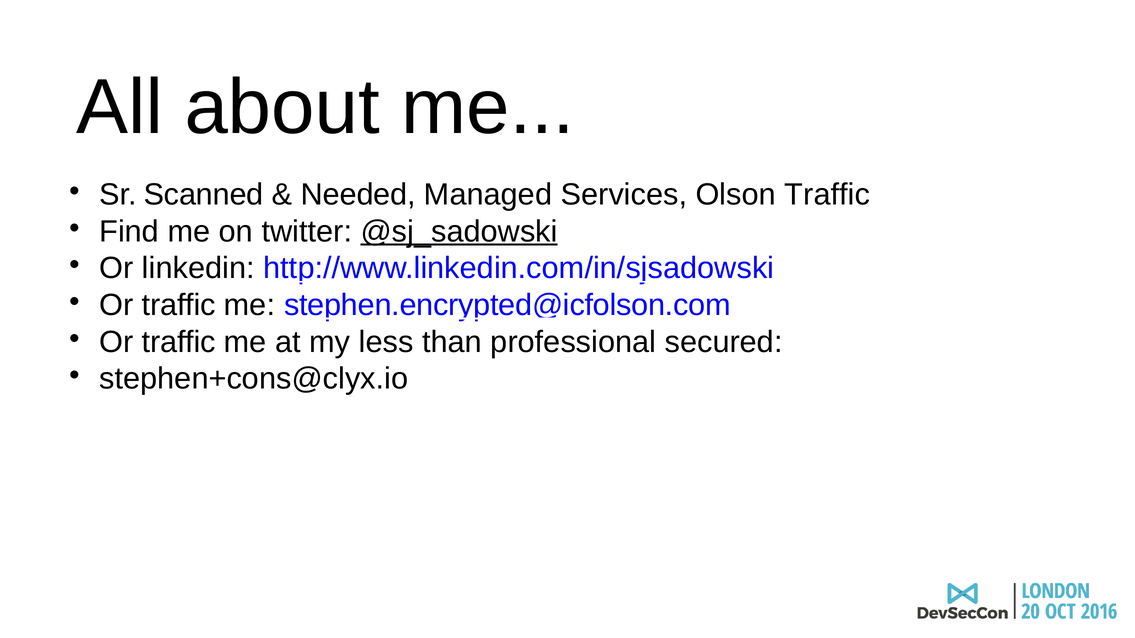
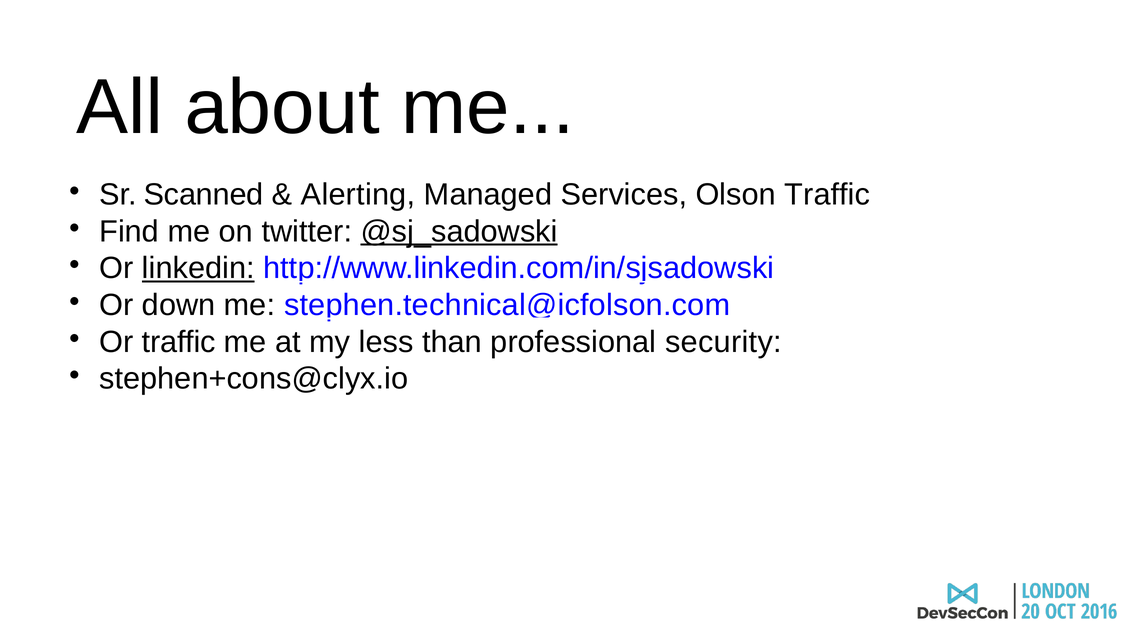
Needed: Needed -> Alerting (358, 195)
linkedin underline: none -> present (198, 268)
traffic: traffic -> down (179, 305)
stephen.encrypted@icfolson.com: stephen.encrypted@icfolson.com -> stephen.technical@icfolson.com (507, 305)
secured: secured -> security (724, 342)
